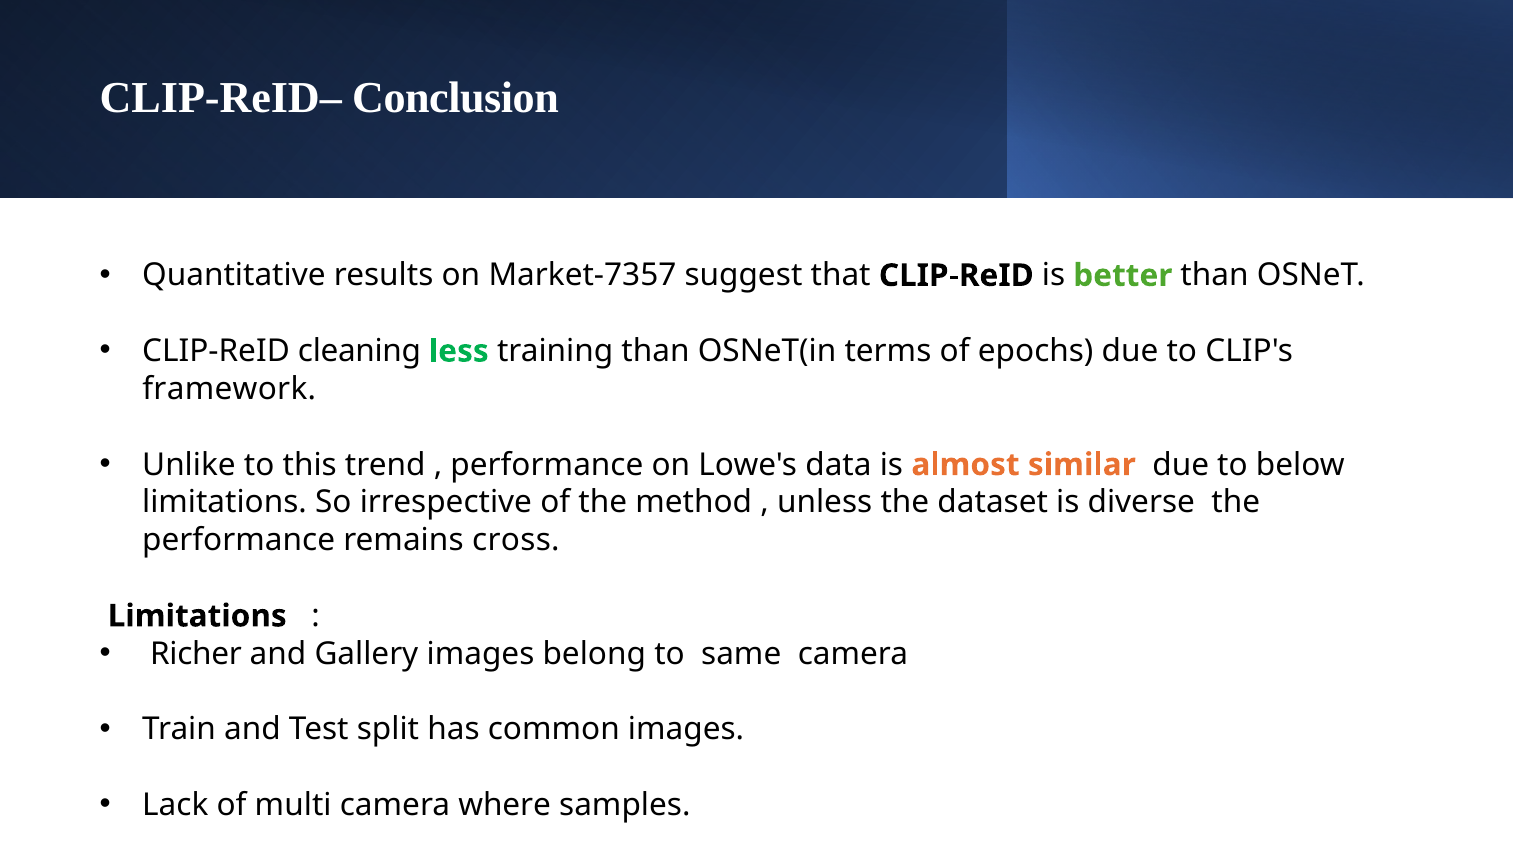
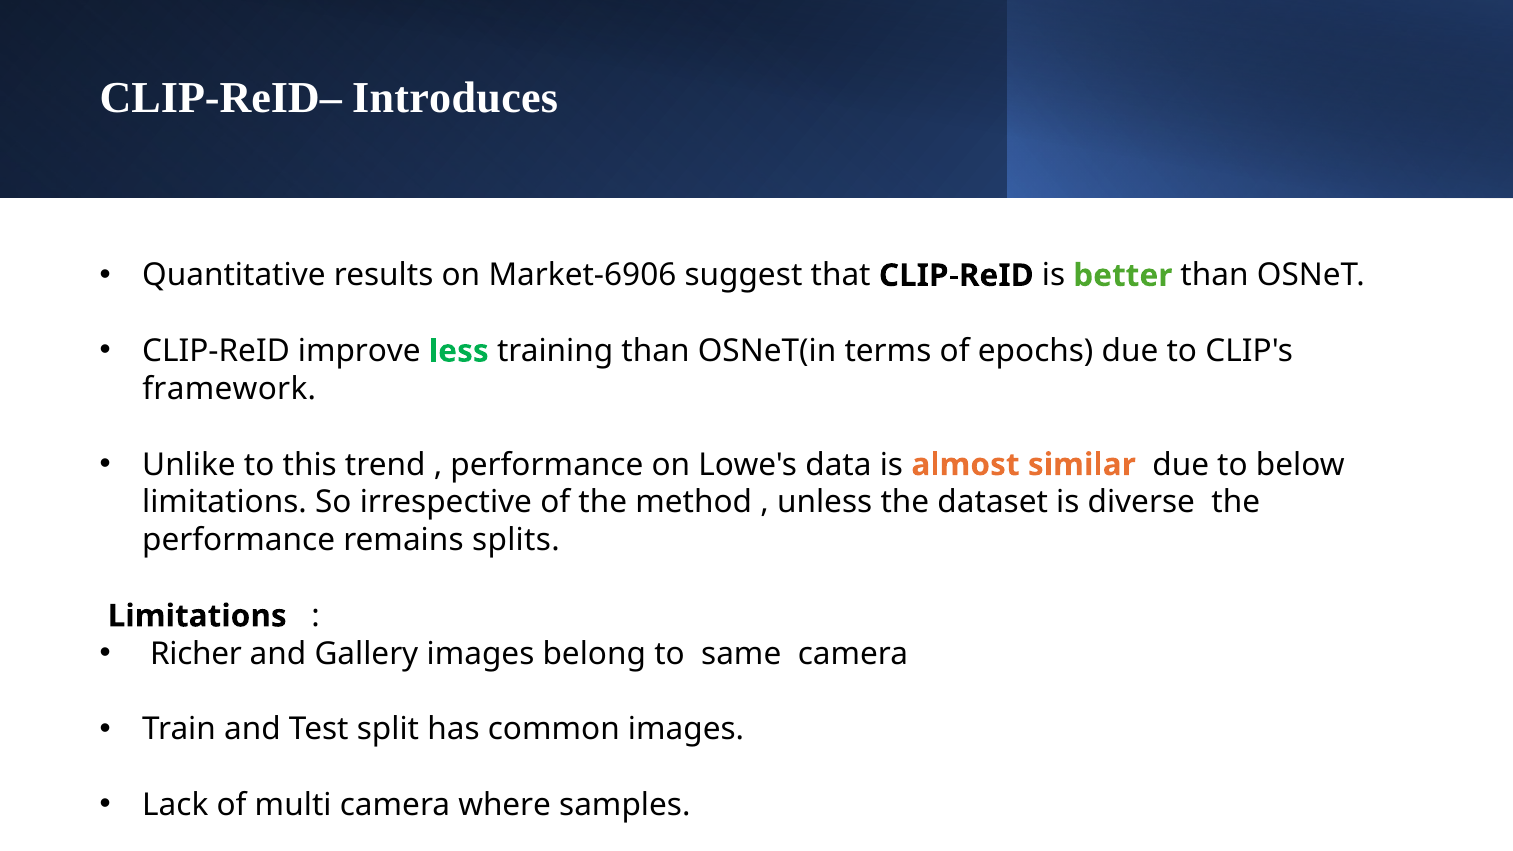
Conclusion: Conclusion -> Introduces (455, 98)
Market-7357: Market-7357 -> Market-6906 (582, 276)
cleaning: cleaning -> improve (359, 351)
cross: cross -> splits (516, 540)
